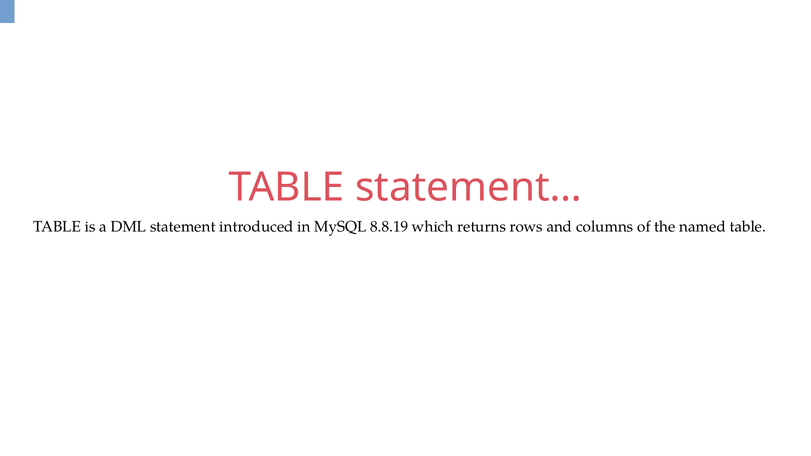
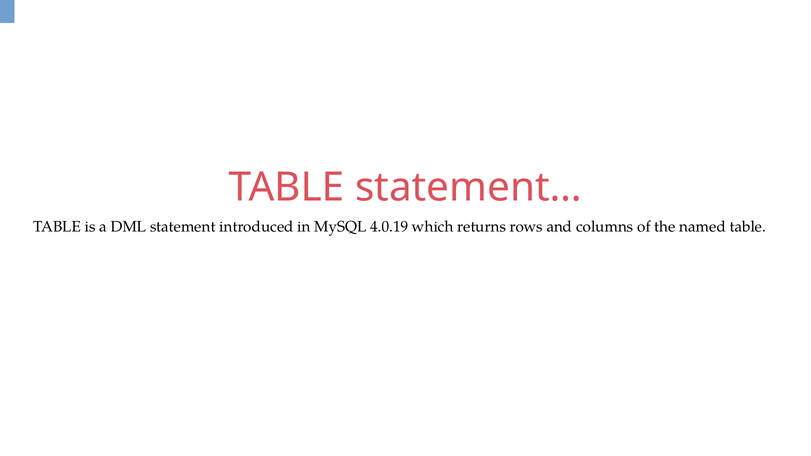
8.8.19: 8.8.19 -> 4.0.19 (389, 227)
